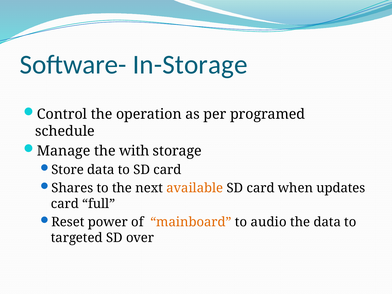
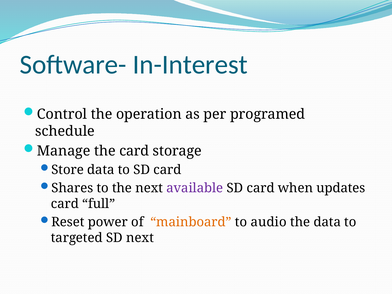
In-Storage: In-Storage -> In-Interest (190, 65)
the with: with -> card (134, 151)
available colour: orange -> purple (195, 188)
SD over: over -> next (140, 238)
